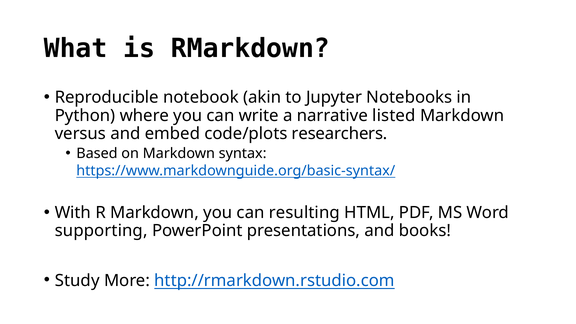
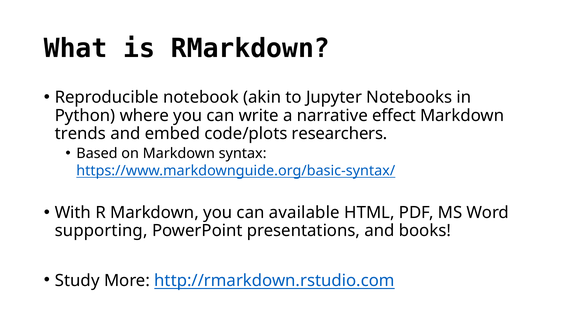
listed: listed -> effect (394, 115)
versus: versus -> trends (80, 134)
resulting: resulting -> available (304, 212)
